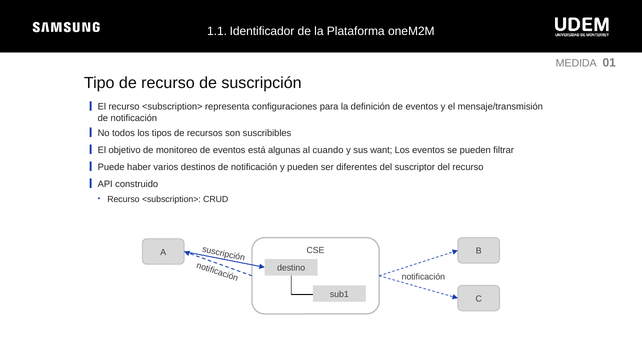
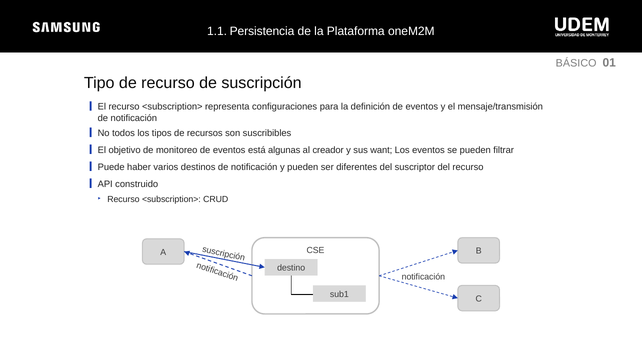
Identificador: Identificador -> Persistencia (262, 31)
MEDIDA: MEDIDA -> BÁSICO (576, 63)
cuando: cuando -> creador (328, 150)
